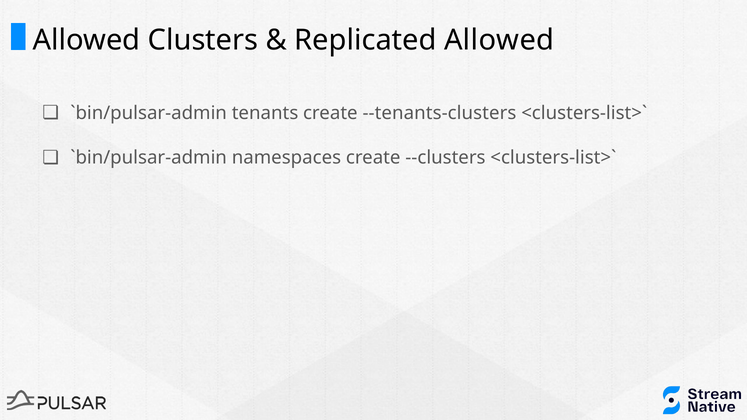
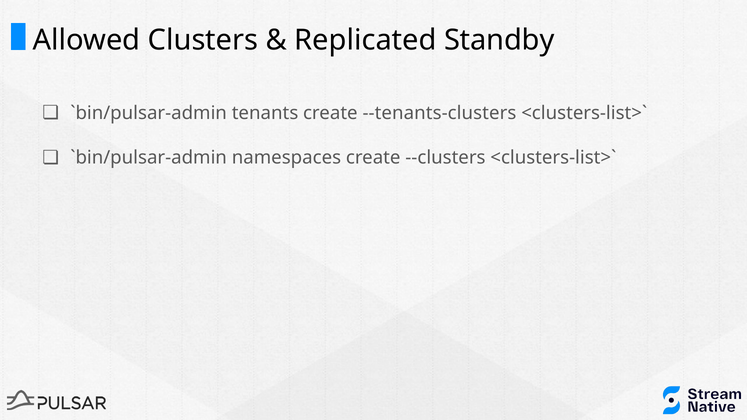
Replicated Allowed: Allowed -> Standby (499, 40)
